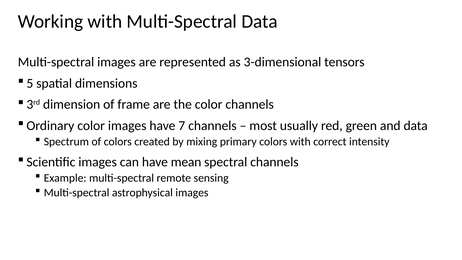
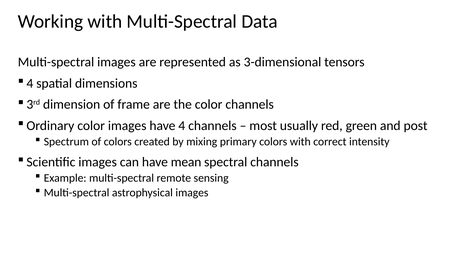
5: 5 -> 4 (30, 83)
have 7: 7 -> 4 (182, 126)
and data: data -> post (416, 126)
